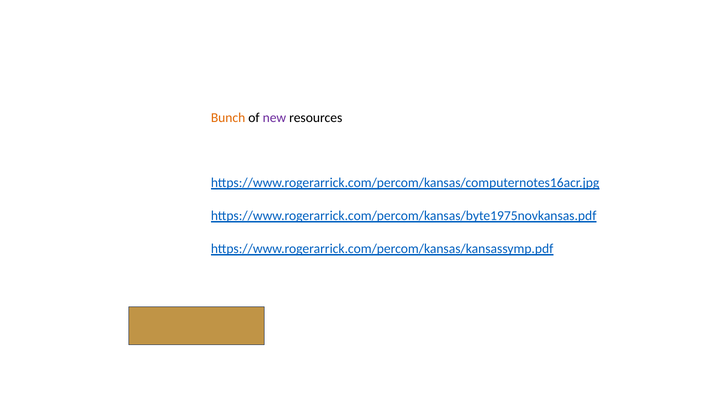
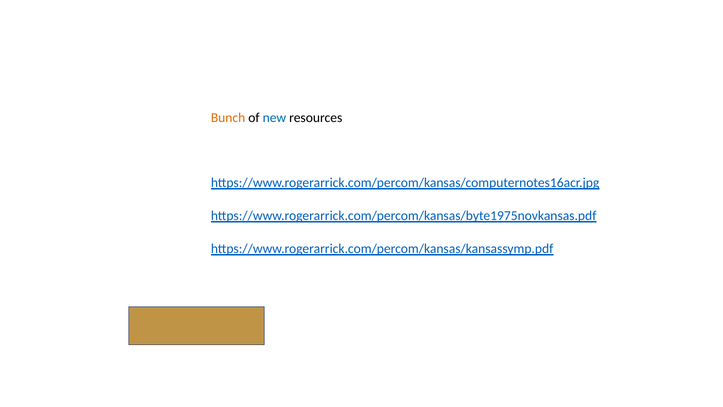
new colour: purple -> blue (274, 118)
